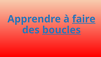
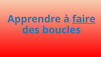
boucles underline: present -> none (61, 30)
